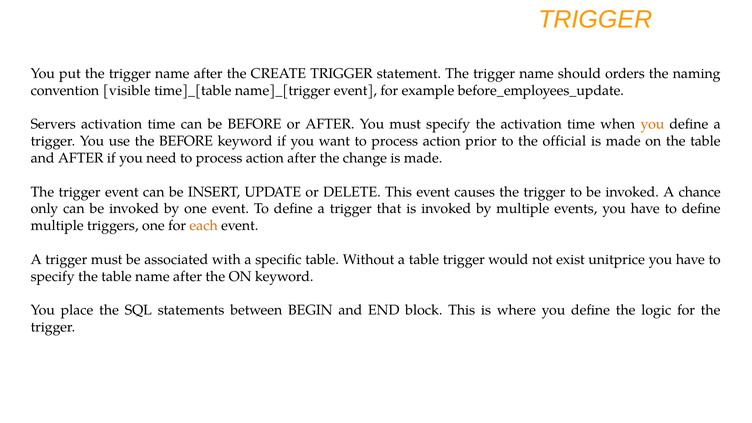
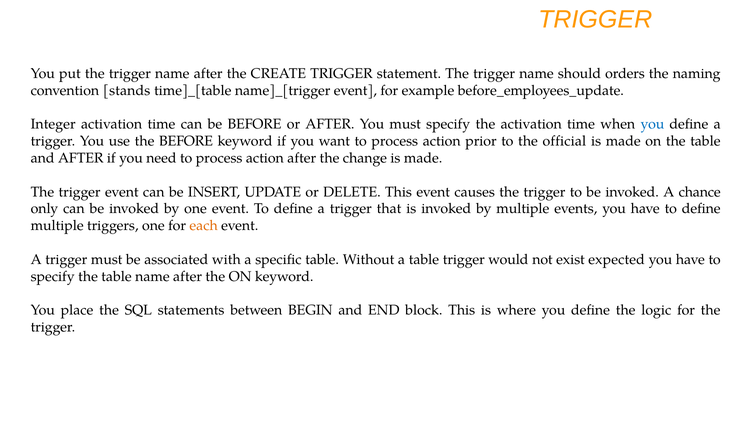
visible: visible -> stands (127, 90)
Servers: Servers -> Integer (53, 124)
you colour: orange -> blue (652, 124)
unitprice: unitprice -> expected (617, 260)
